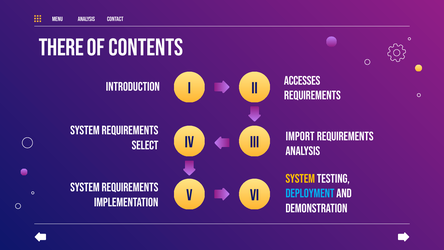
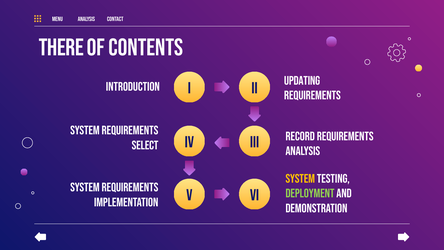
accesses: accesses -> updating (302, 81)
import: import -> record (300, 136)
deployment colour: light blue -> light green (310, 193)
